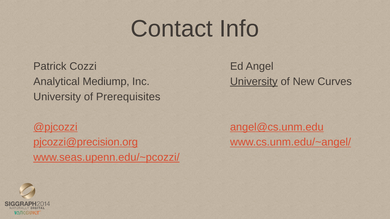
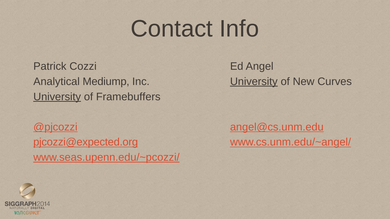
University underline: none -> present (57, 97)
Prerequisites: Prerequisites -> Framebuffers (128, 97)
pjcozzi@precision.org: pjcozzi@precision.org -> pjcozzi@expected.org (86, 142)
